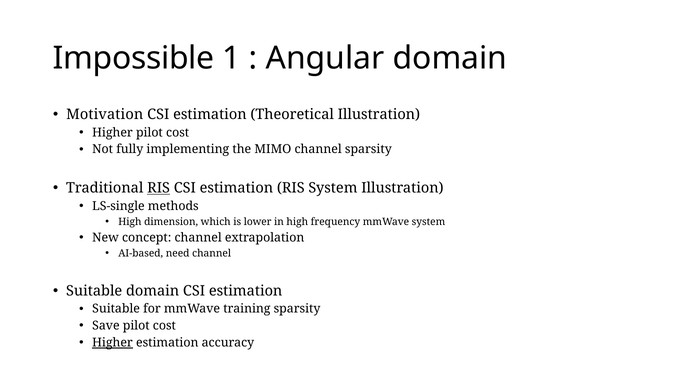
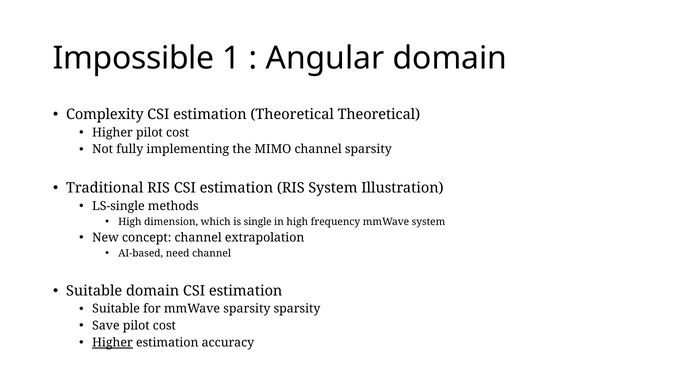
Motivation: Motivation -> Complexity (105, 115)
Theoretical Illustration: Illustration -> Theoretical (379, 115)
RIS underline: present -> none (159, 188)
lower: lower -> single (258, 222)
mmWave training: training -> sparsity (247, 309)
